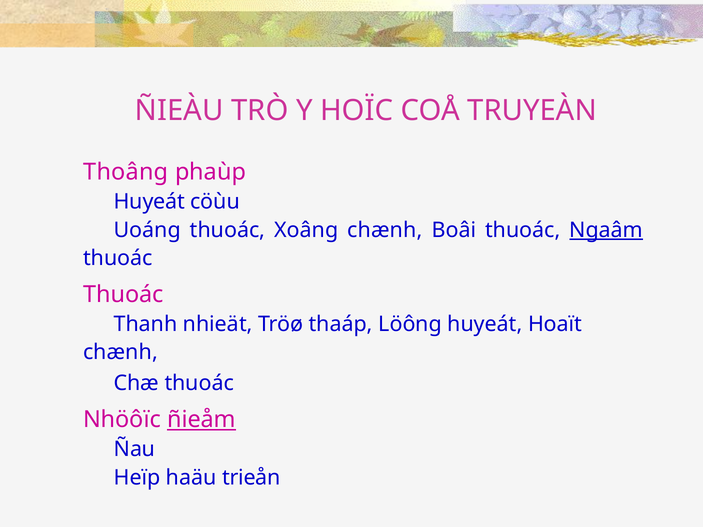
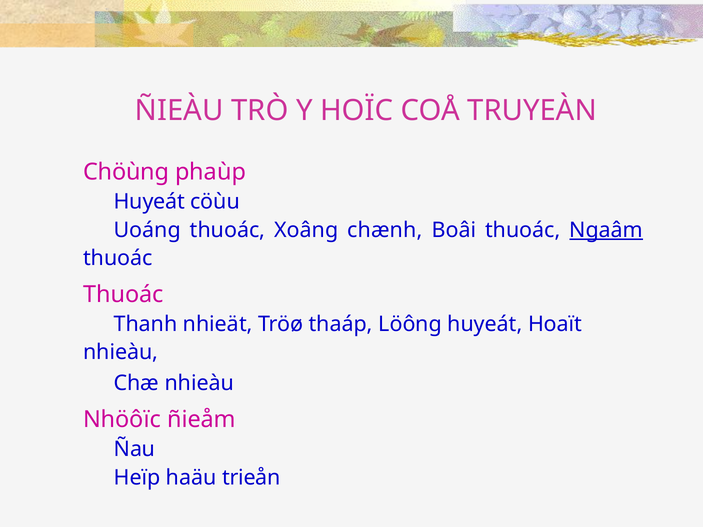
Thoâng: Thoâng -> Chöùng (126, 172)
chænh: chænh -> nhieàu (121, 353)
Chæ thuoác: thuoác -> nhieàu (199, 383)
ñieåm underline: present -> none (201, 420)
